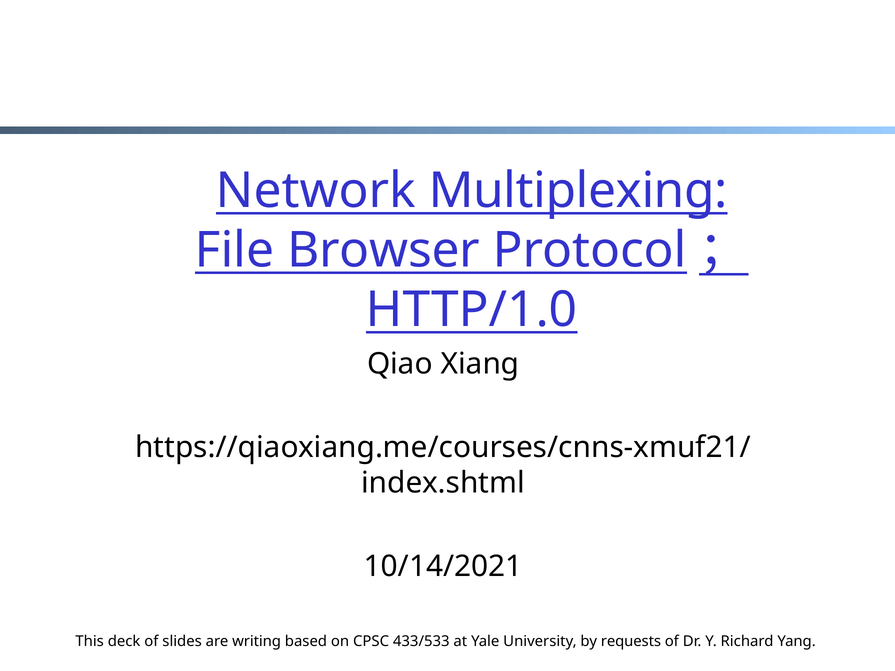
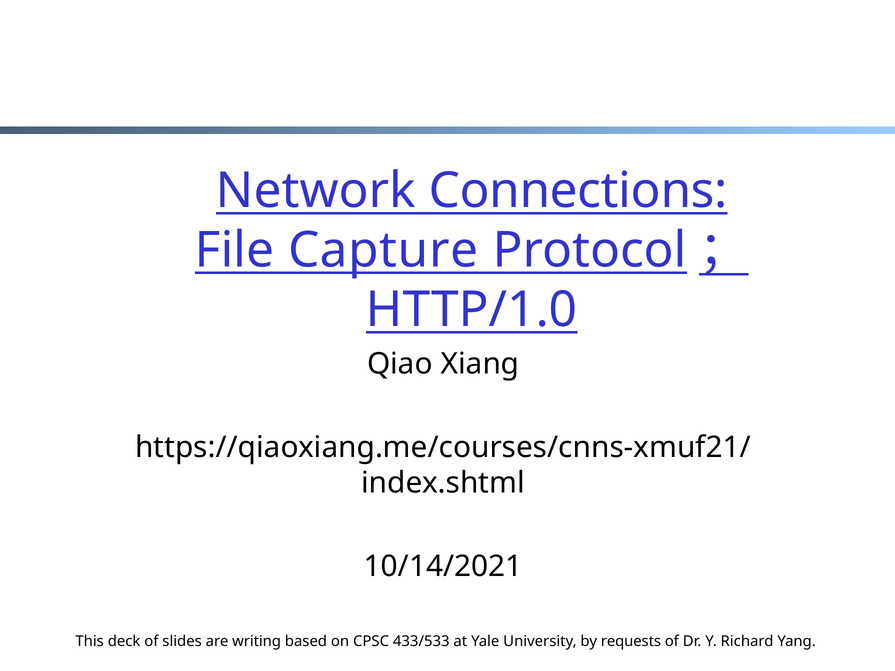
Multiplexing: Multiplexing -> Connections (578, 191)
Browser: Browser -> Capture (383, 250)
